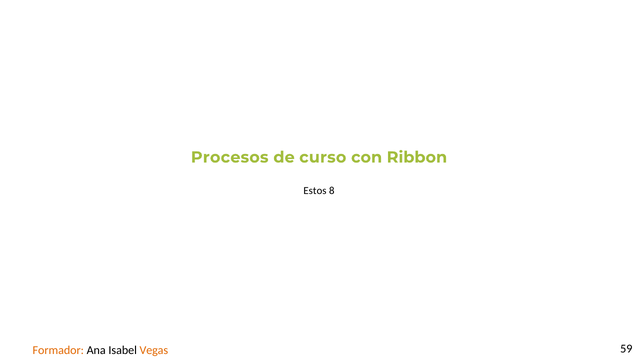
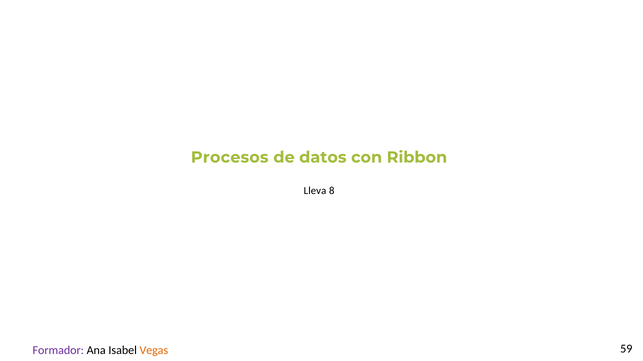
curso: curso -> datos (323, 158)
Estos: Estos -> Lleva (315, 191)
Formador colour: orange -> purple (58, 351)
